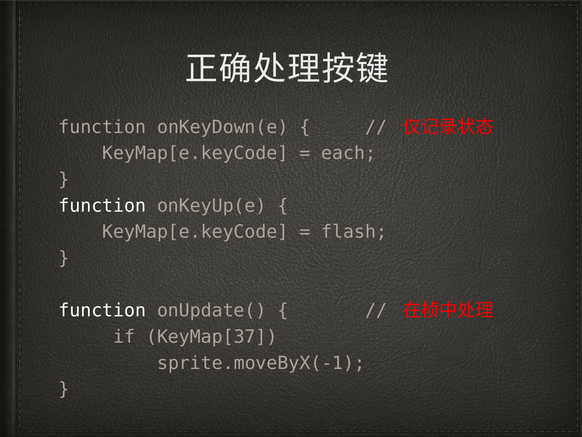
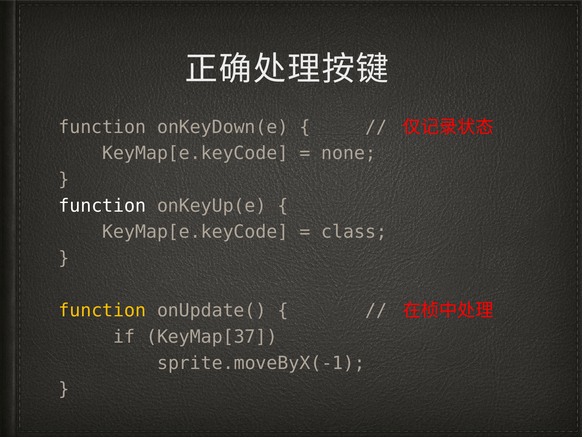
each: each -> none (349, 153)
flash: flash -> class (354, 232)
function colour: white -> yellow (102, 310)
